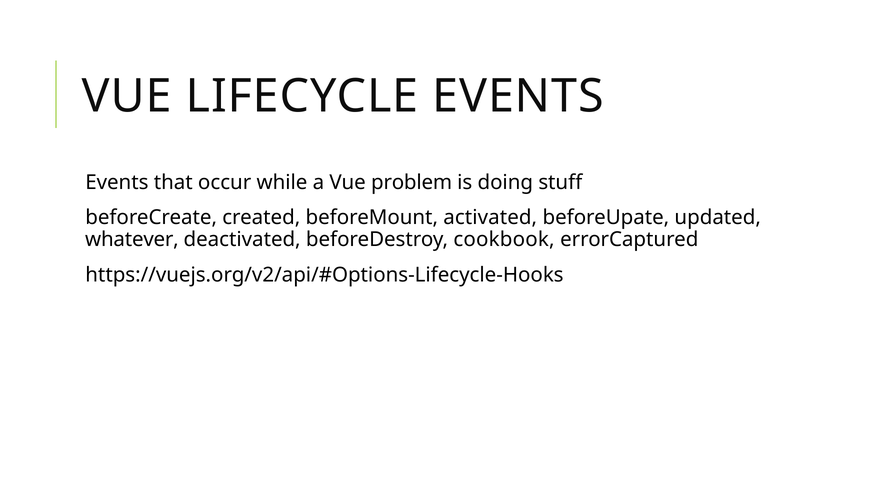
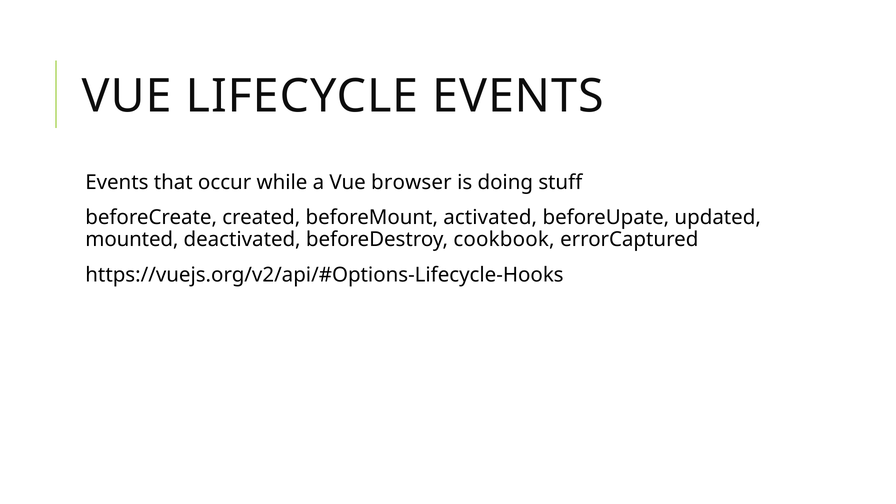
problem: problem -> browser (411, 182)
whatever: whatever -> mounted (132, 240)
